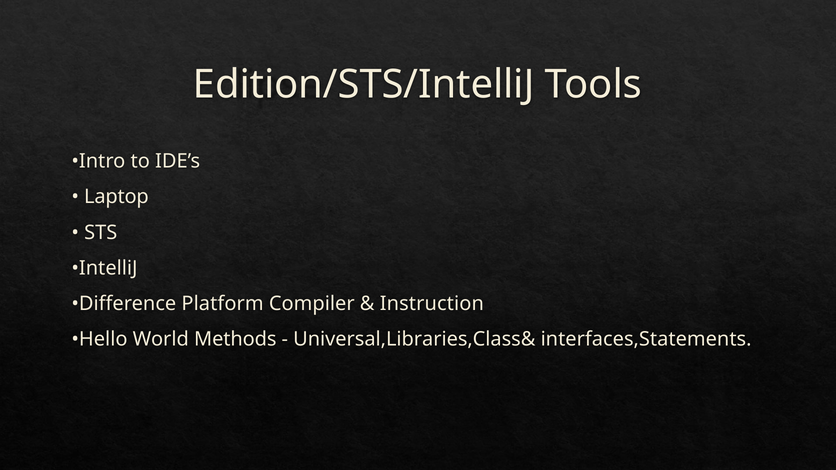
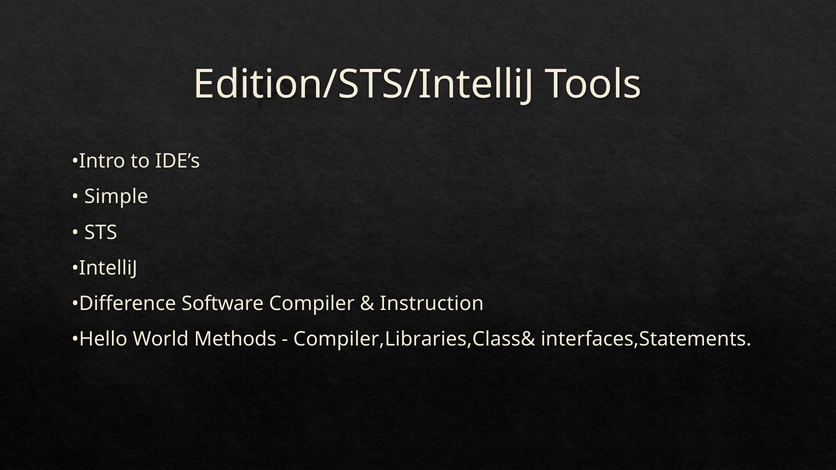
Laptop: Laptop -> Simple (116, 197)
Platform: Platform -> Software (223, 304)
Universal,Libraries,Class&: Universal,Libraries,Class& -> Compiler,Libraries,Class& (414, 340)
